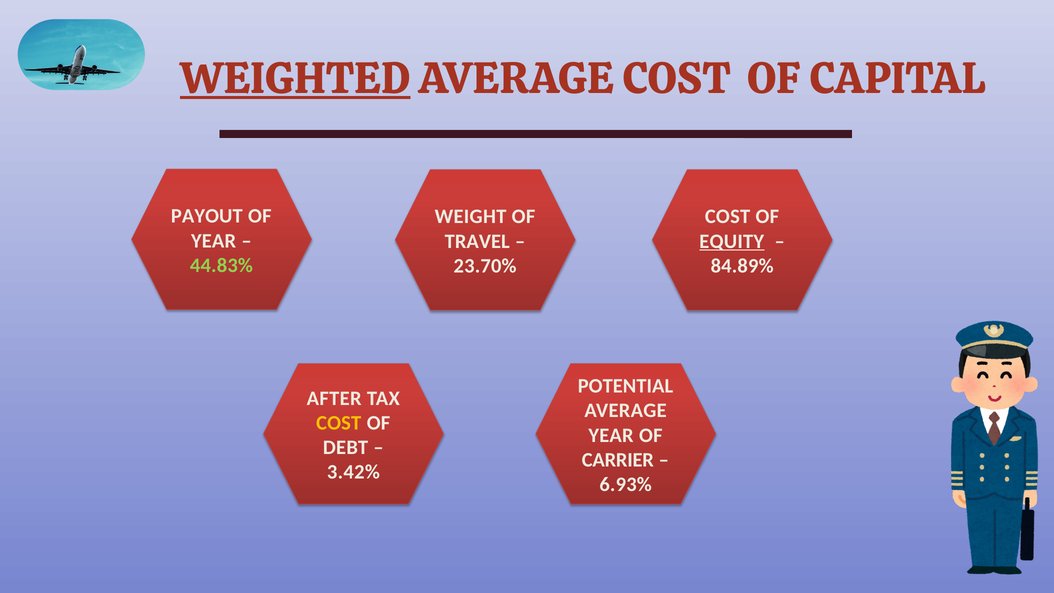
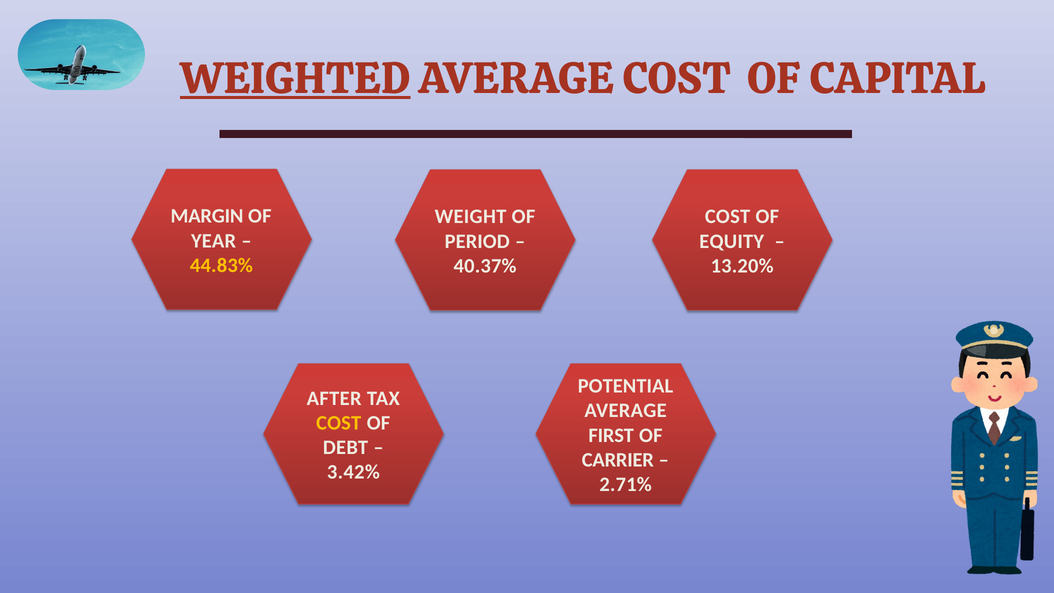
PAYOUT: PAYOUT -> MARGIN (207, 216)
TRAVEL: TRAVEL -> PERIOD (477, 241)
EQUITY underline: present -> none (732, 241)
44.83% colour: light green -> yellow (221, 265)
23.70%: 23.70% -> 40.37% (485, 266)
84.89%: 84.89% -> 13.20% (742, 266)
YEAR: YEAR -> FIRST (611, 435)
6.93%: 6.93% -> 2.71% (626, 484)
